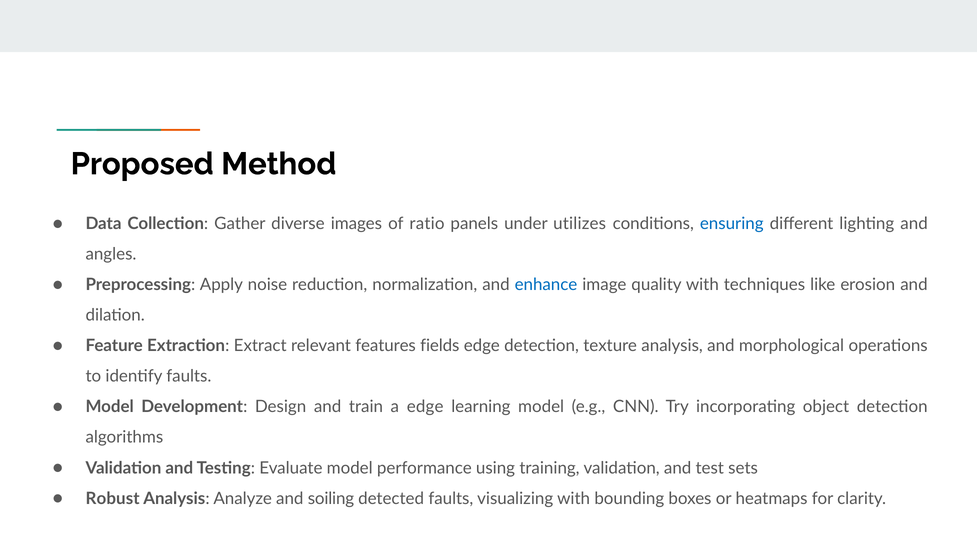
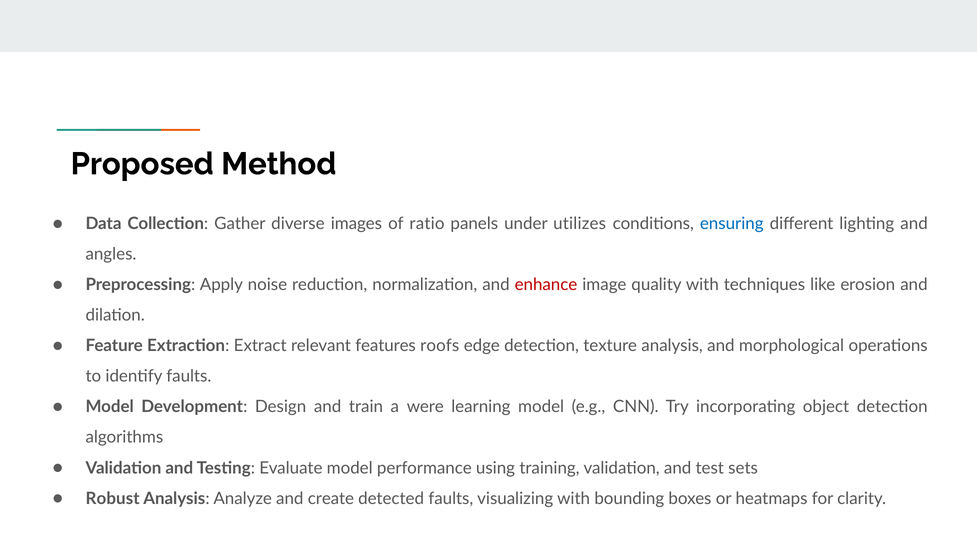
enhance colour: blue -> red (546, 285)
fields: fields -> roofs (440, 346)
a edge: edge -> were (425, 407)
soiling: soiling -> create (331, 498)
